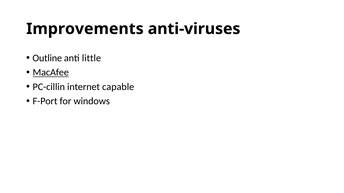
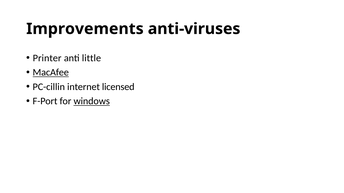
Outline: Outline -> Printer (47, 58)
capable: capable -> licensed (118, 87)
windows underline: none -> present (92, 101)
